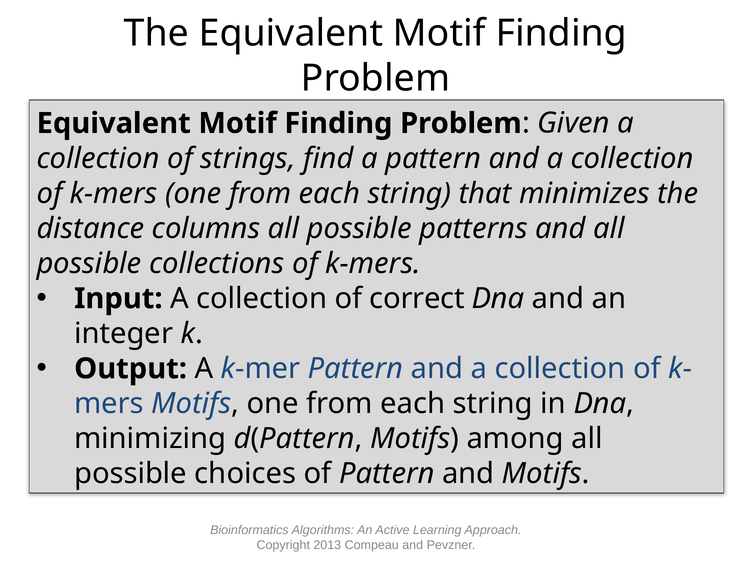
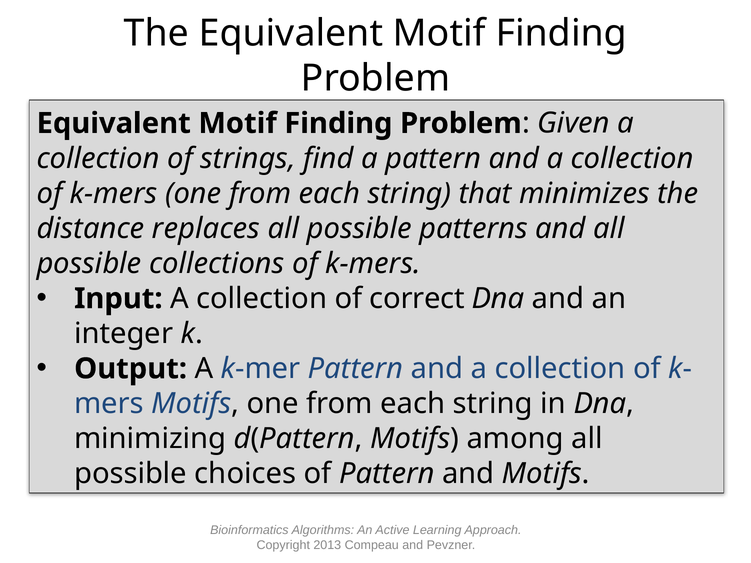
columns: columns -> replaces (206, 229)
